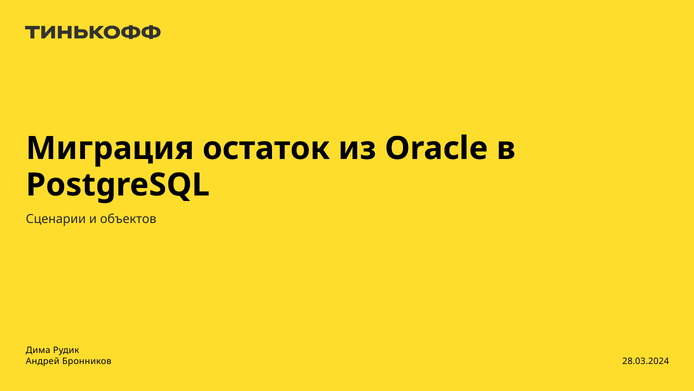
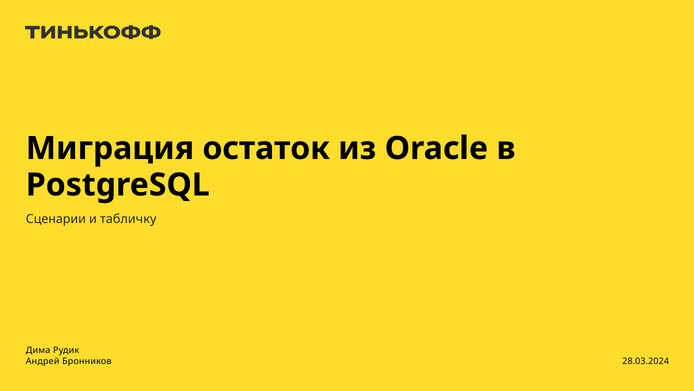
объектов: объектов -> табличку (128, 219)
